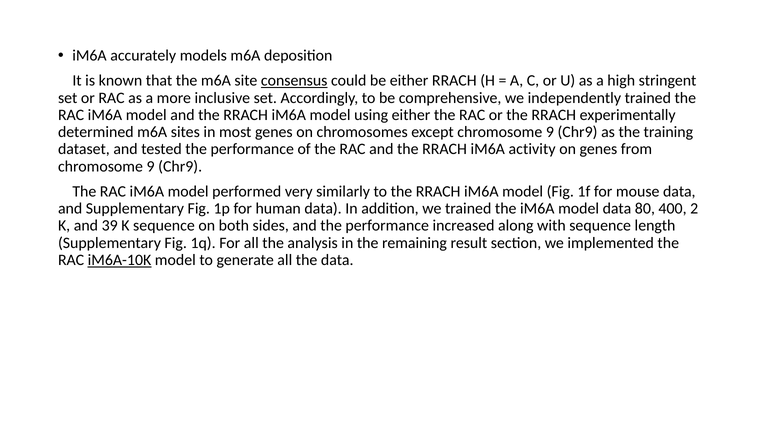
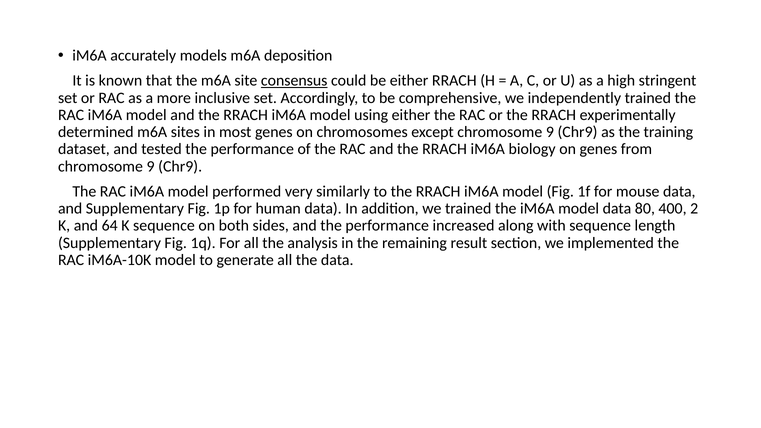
activity: activity -> biology (532, 149)
39: 39 -> 64 (110, 226)
iM6A-10K underline: present -> none (119, 260)
